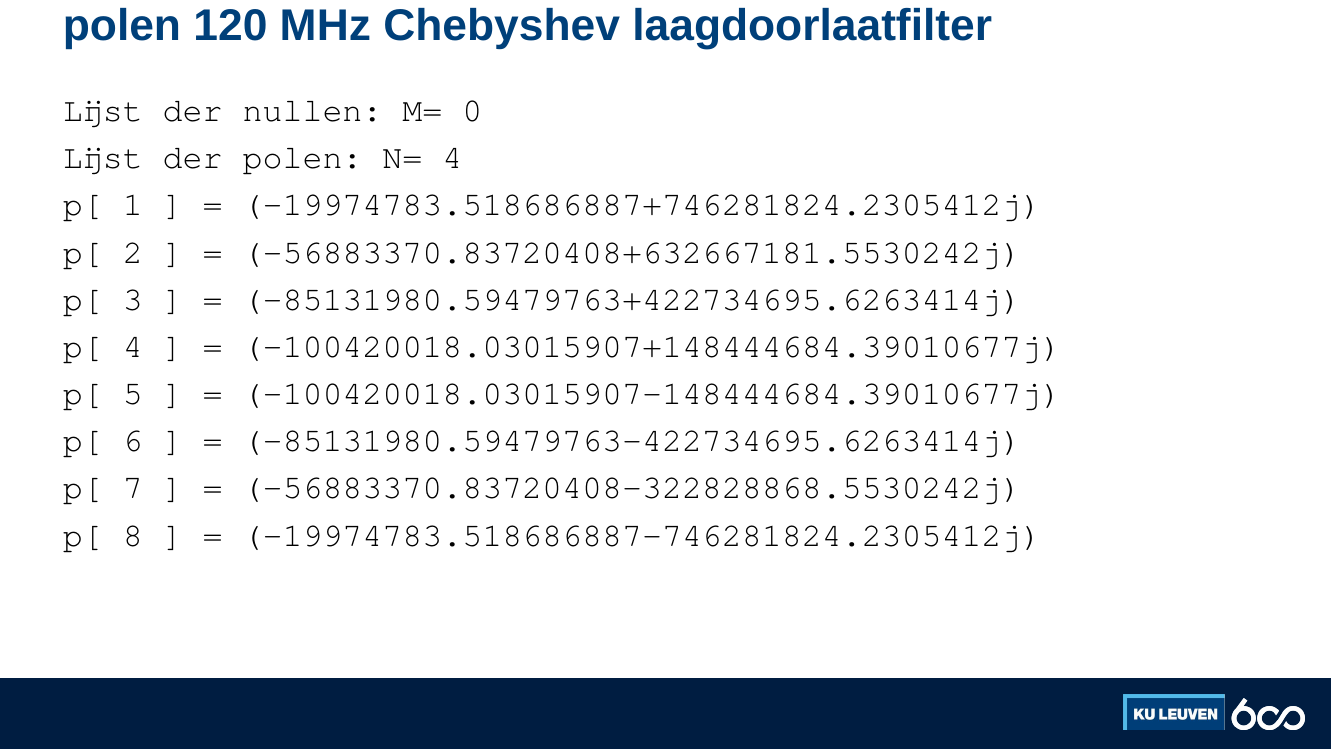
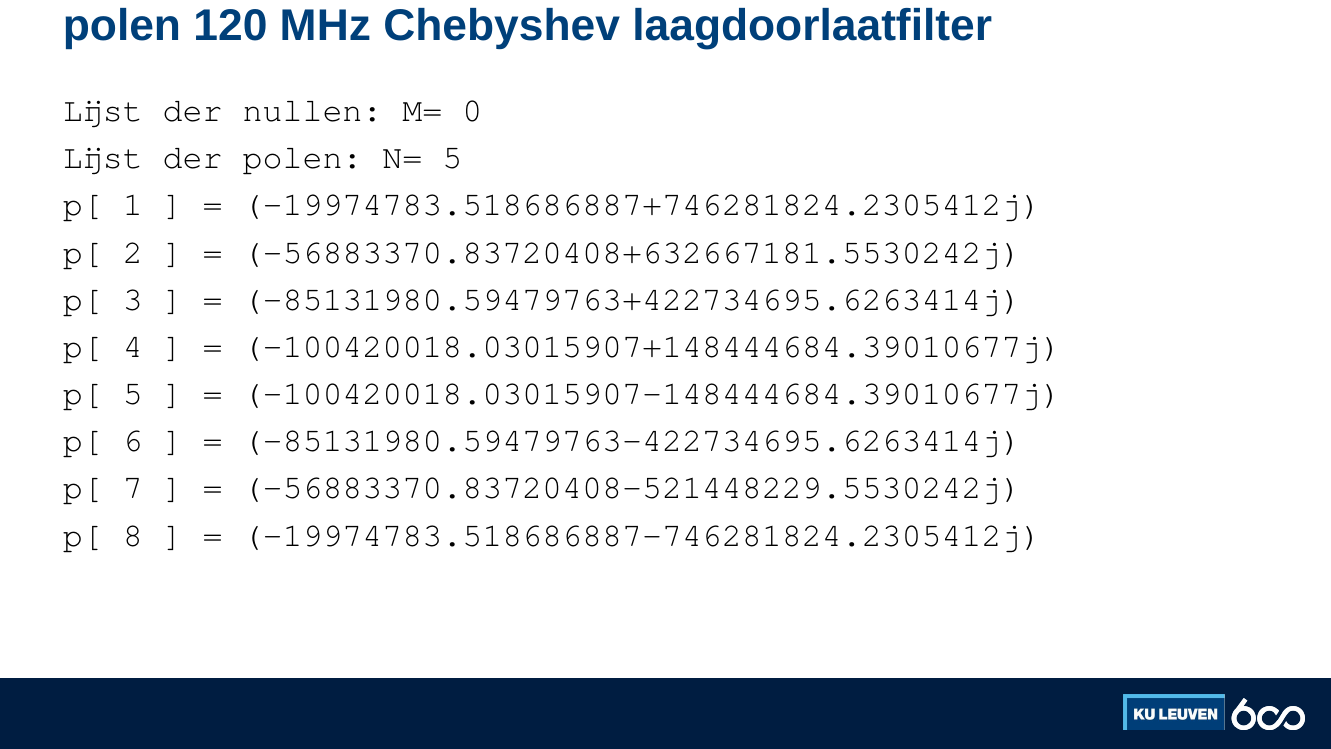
N= 4: 4 -> 5 (452, 158)
-56883370.83720408-322828868.5530242j: -56883370.83720408-322828868.5530242j -> -56883370.83720408-521448229.5530242j (632, 488)
